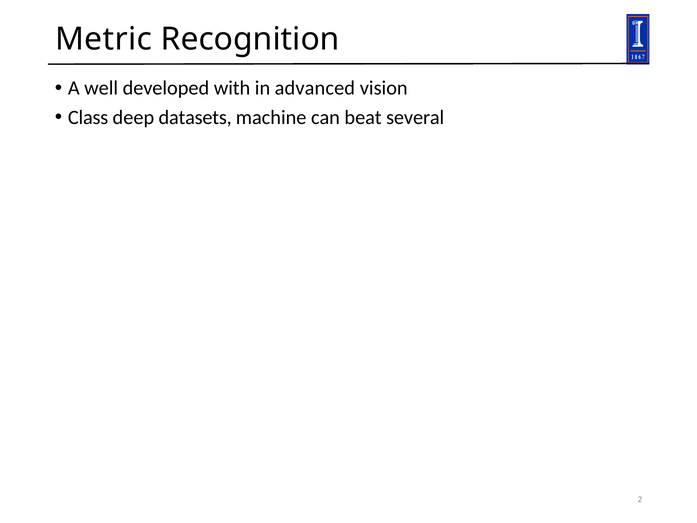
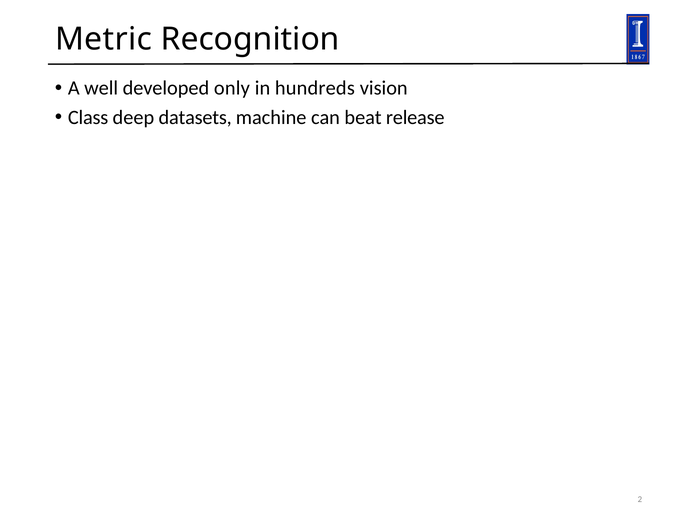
with: with -> only (232, 88)
advanced: advanced -> hundreds (315, 88)
several: several -> release (415, 117)
